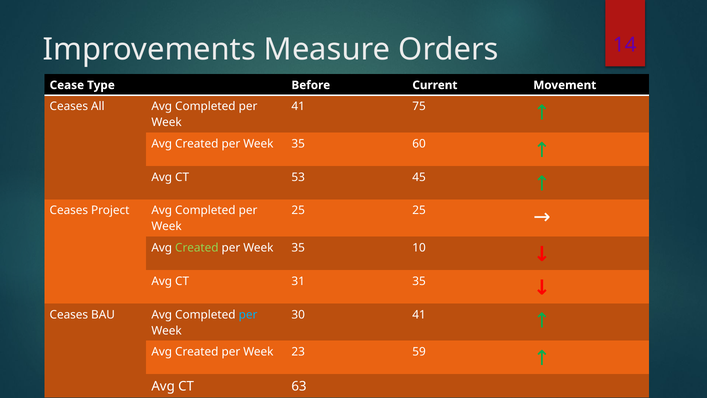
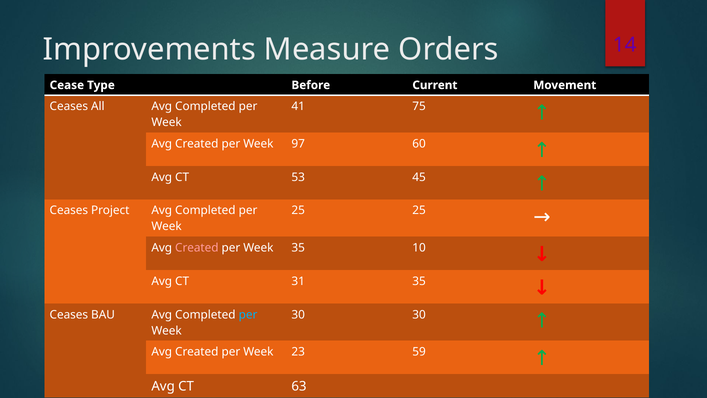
35: 35 -> 97 (298, 144)
Created colour: light green -> pink (197, 248)
30 41: 41 -> 30 (419, 314)
